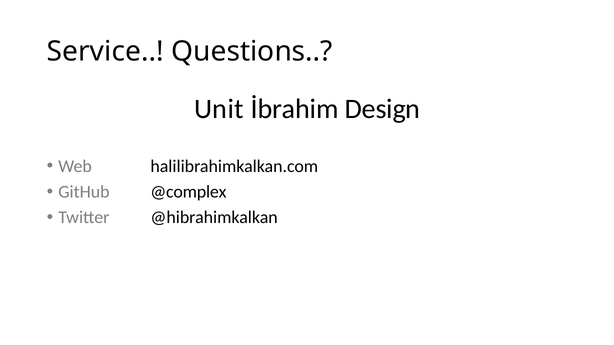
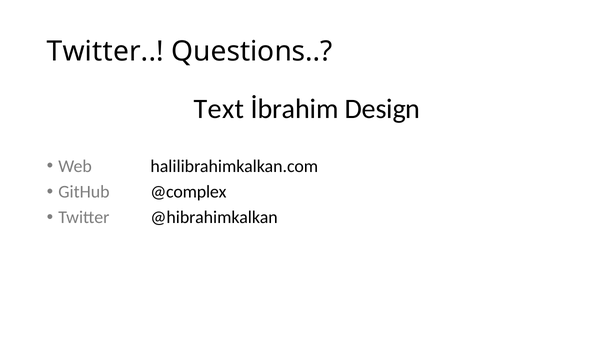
Service: Service -> Twitter (105, 52)
Unit: Unit -> Text (219, 109)
